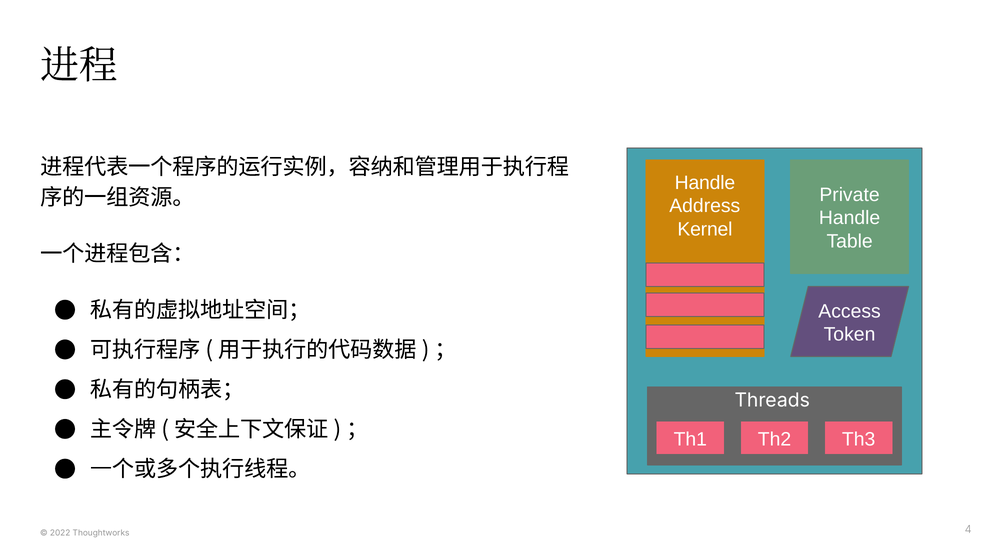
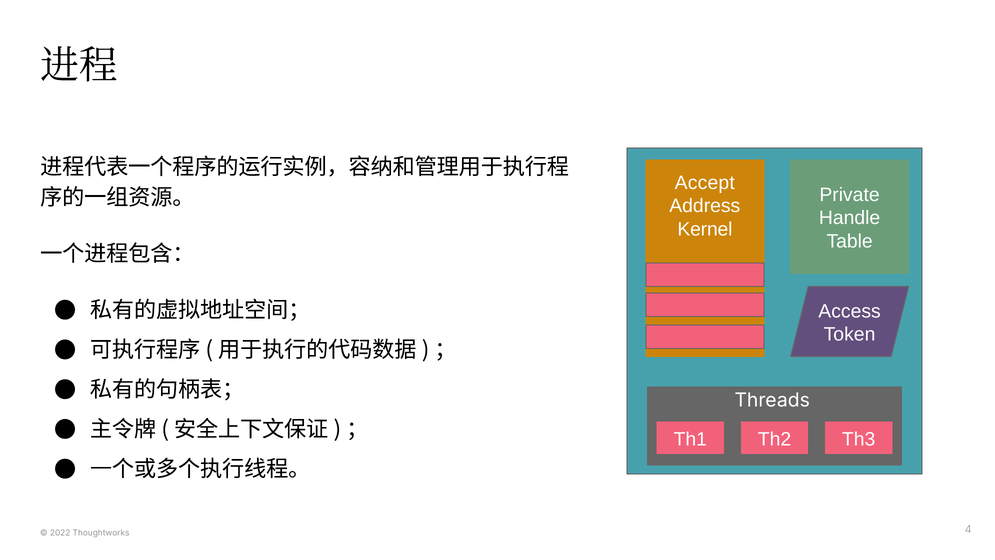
Handle: Handle -> Accept (705, 183)
